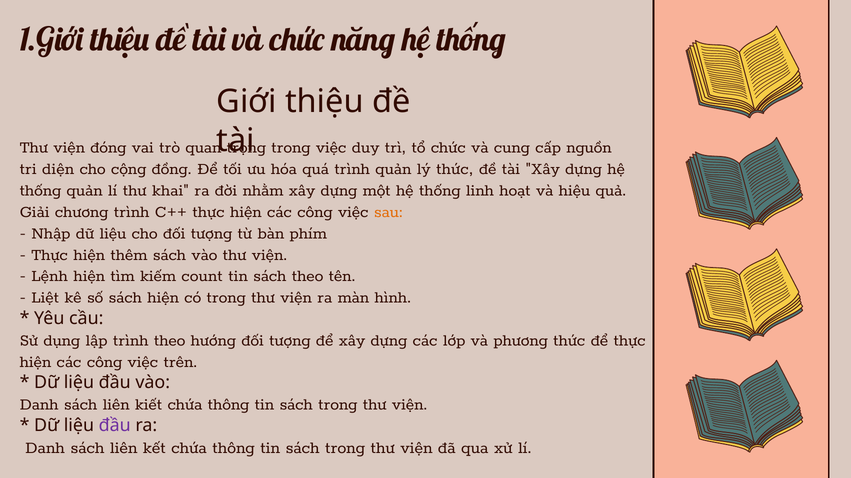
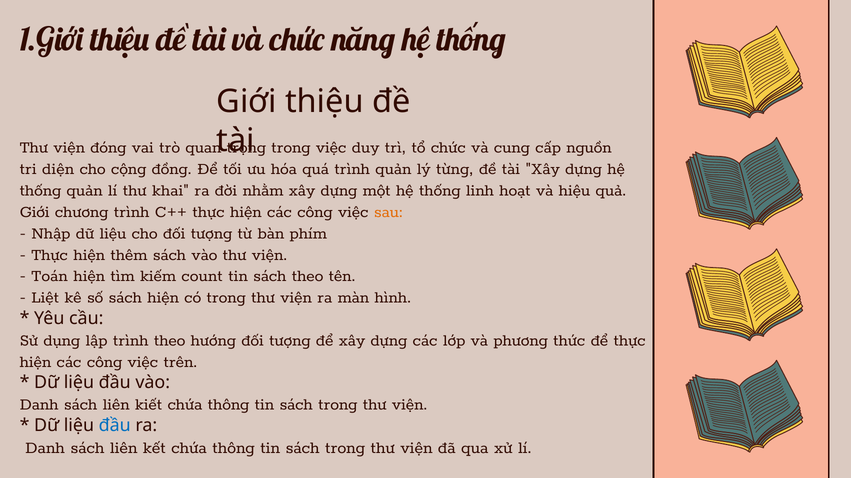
lý thức: thức -> từng (455, 169)
Giải: Giải -> Giới (35, 212)
Lệnh: Lệnh -> Toán (50, 276)
đầu colour: purple -> blue (115, 426)
